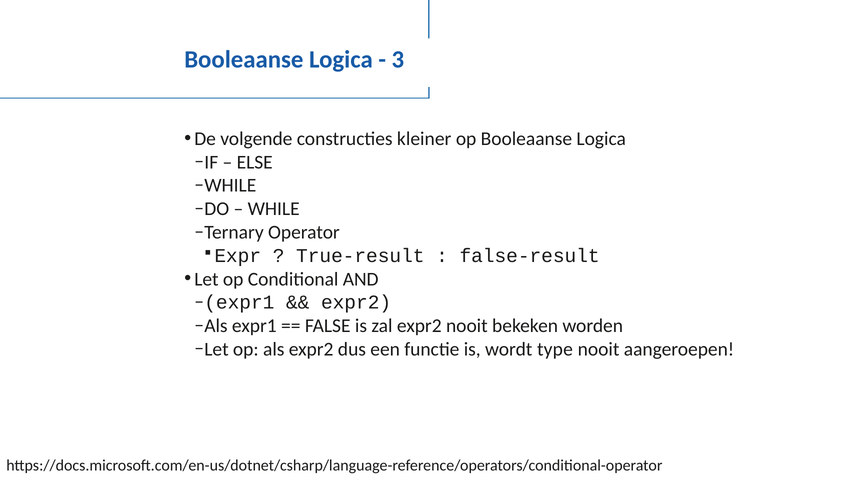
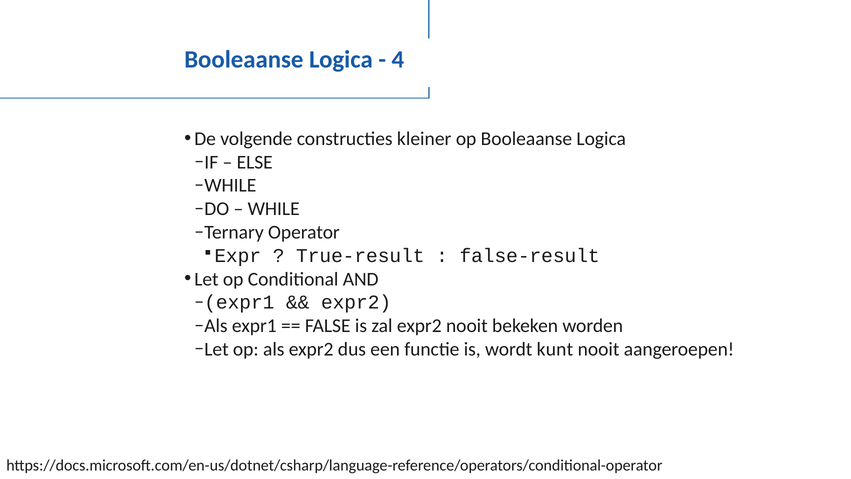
3: 3 -> 4 (398, 60)
type: type -> kunt (555, 349)
